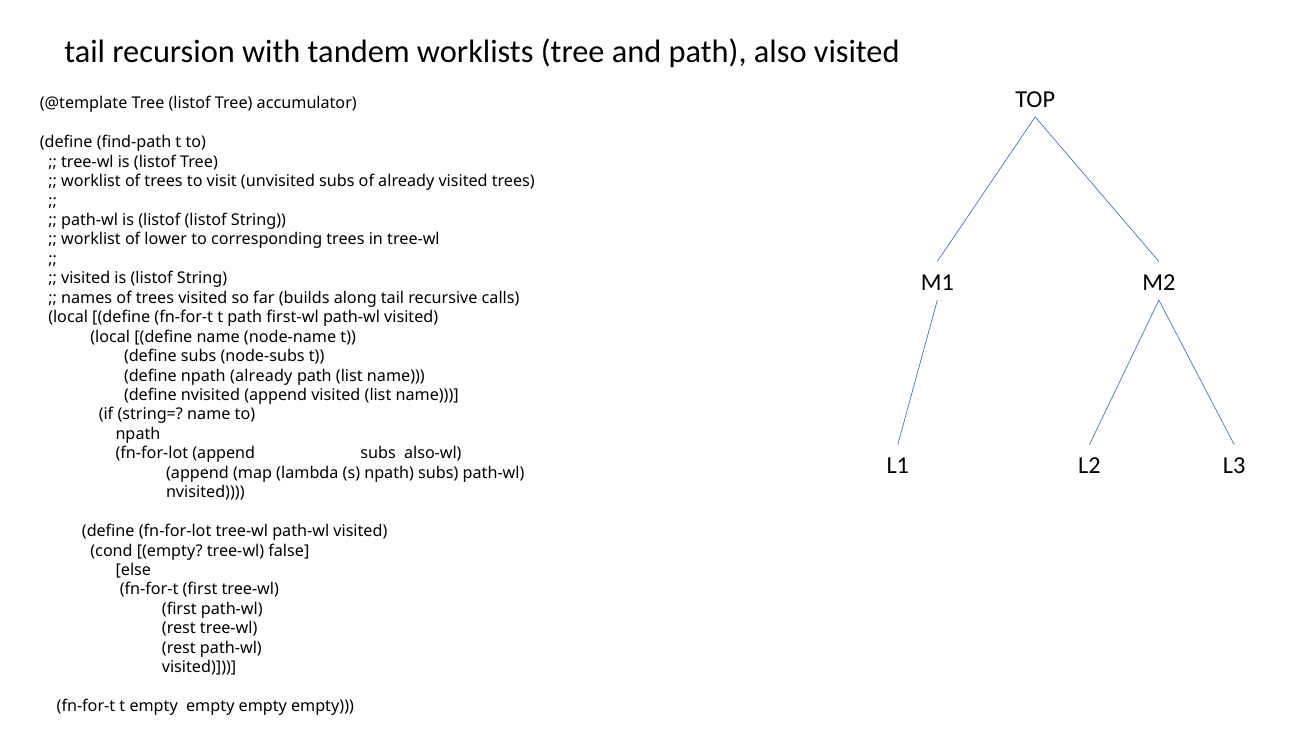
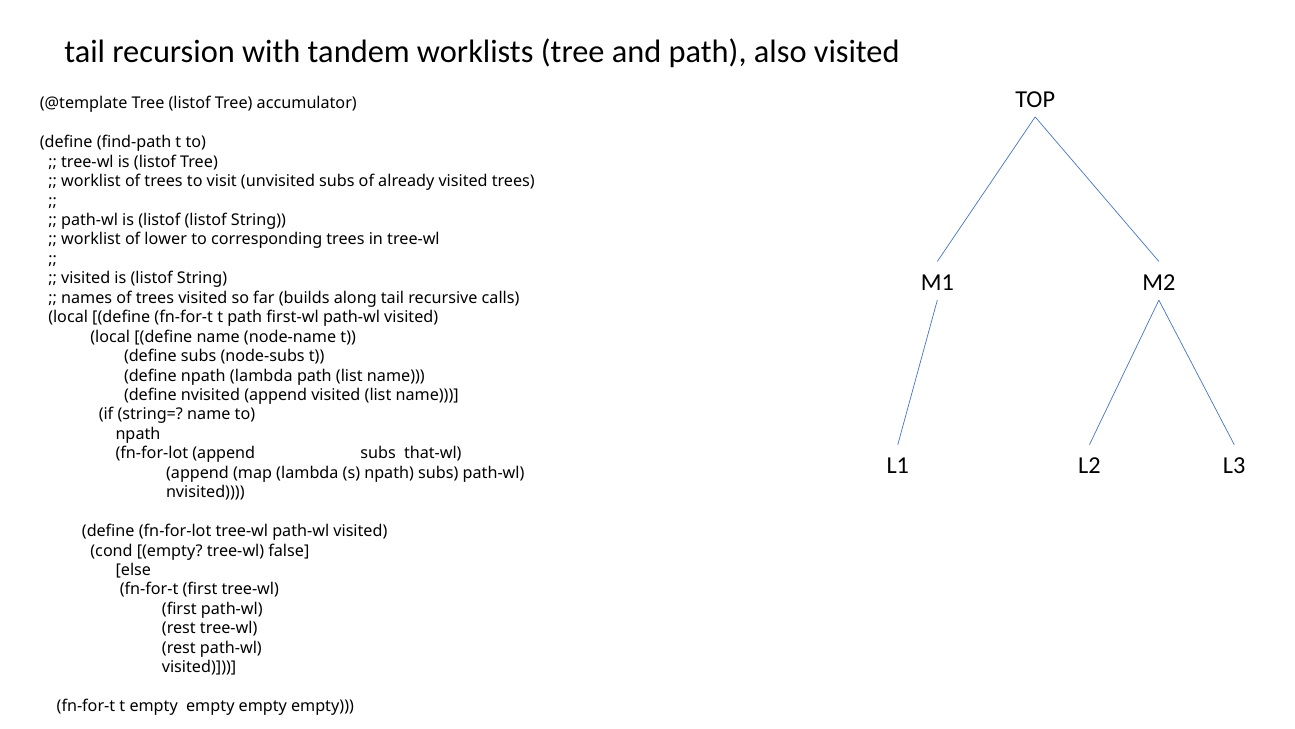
npath already: already -> lambda (261, 375)
also-wl: also-wl -> that-wl (433, 453)
